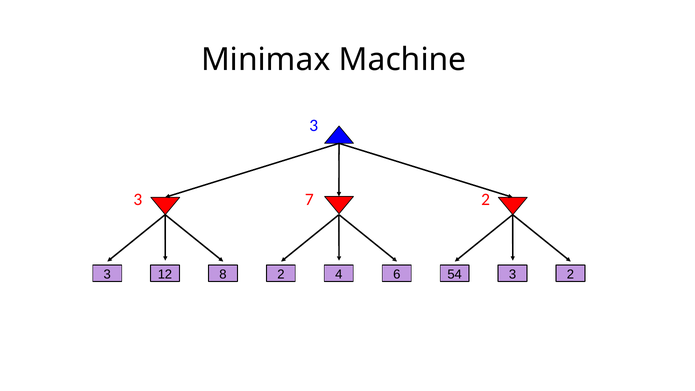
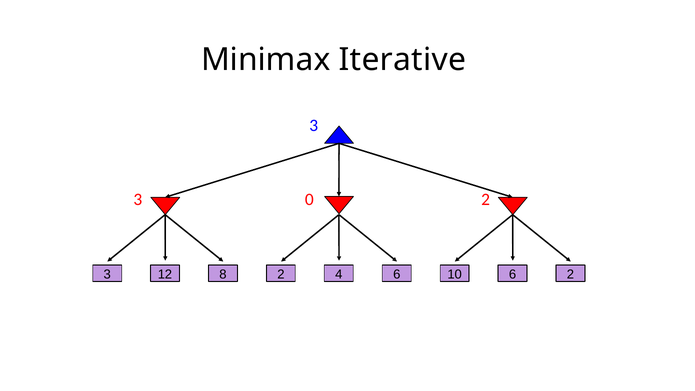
Machine: Machine -> Iterative (403, 60)
7: 7 -> 0 (309, 199)
54: 54 -> 10 (455, 275)
8 3: 3 -> 6 (513, 275)
